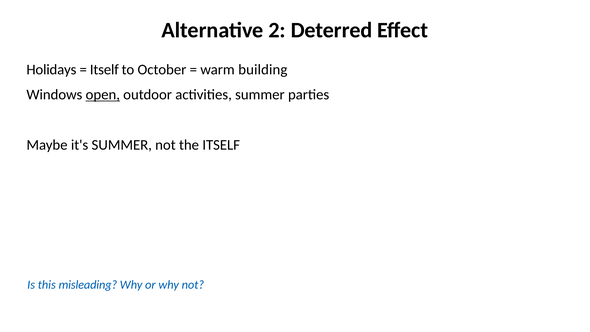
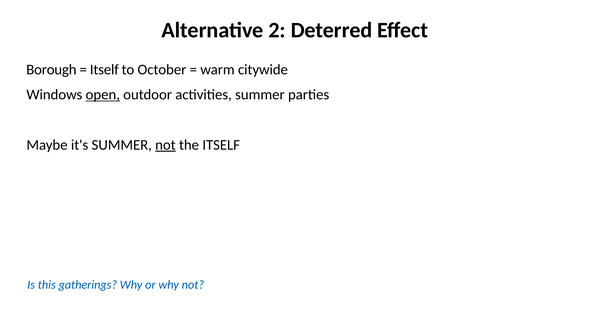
Holidays: Holidays -> Borough (51, 70)
building: building -> citywide (263, 70)
not underline: none -> present (165, 145)
misleading: misleading -> gatherings (88, 285)
